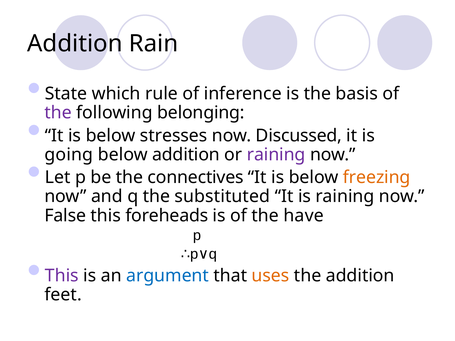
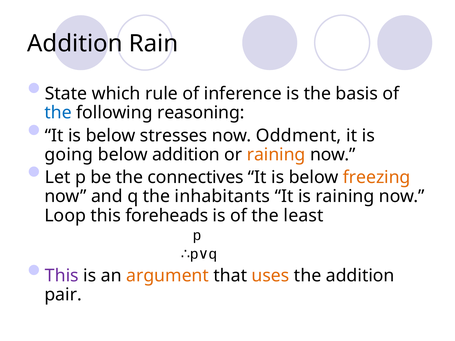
the colour: purple -> blue (58, 113)
belonging: belonging -> reasoning (201, 113)
Discussed: Discussed -> Oddment (299, 136)
raining colour: purple -> orange (276, 155)
substituted: substituted -> inhabitants (222, 197)
False: False -> Loop (65, 216)
have: have -> least (304, 216)
argument colour: blue -> orange (168, 276)
feet: feet -> pair (63, 295)
